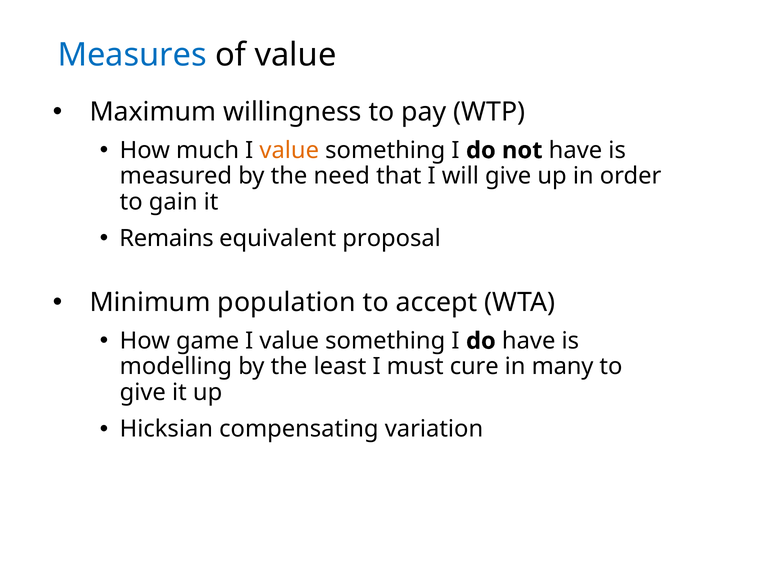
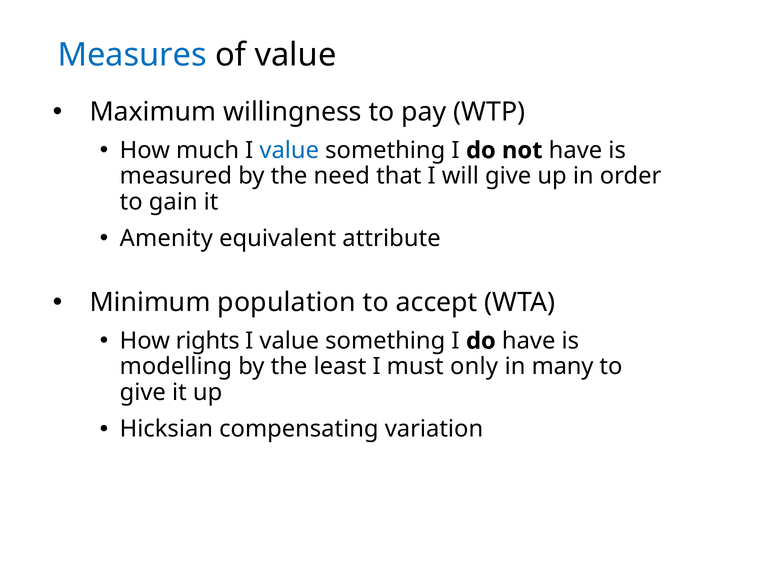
value colour: orange -> blue (289, 150)
Remains: Remains -> Amenity (166, 239)
proposal: proposal -> attribute (392, 239)
game: game -> rights (208, 341)
cure: cure -> only (474, 367)
